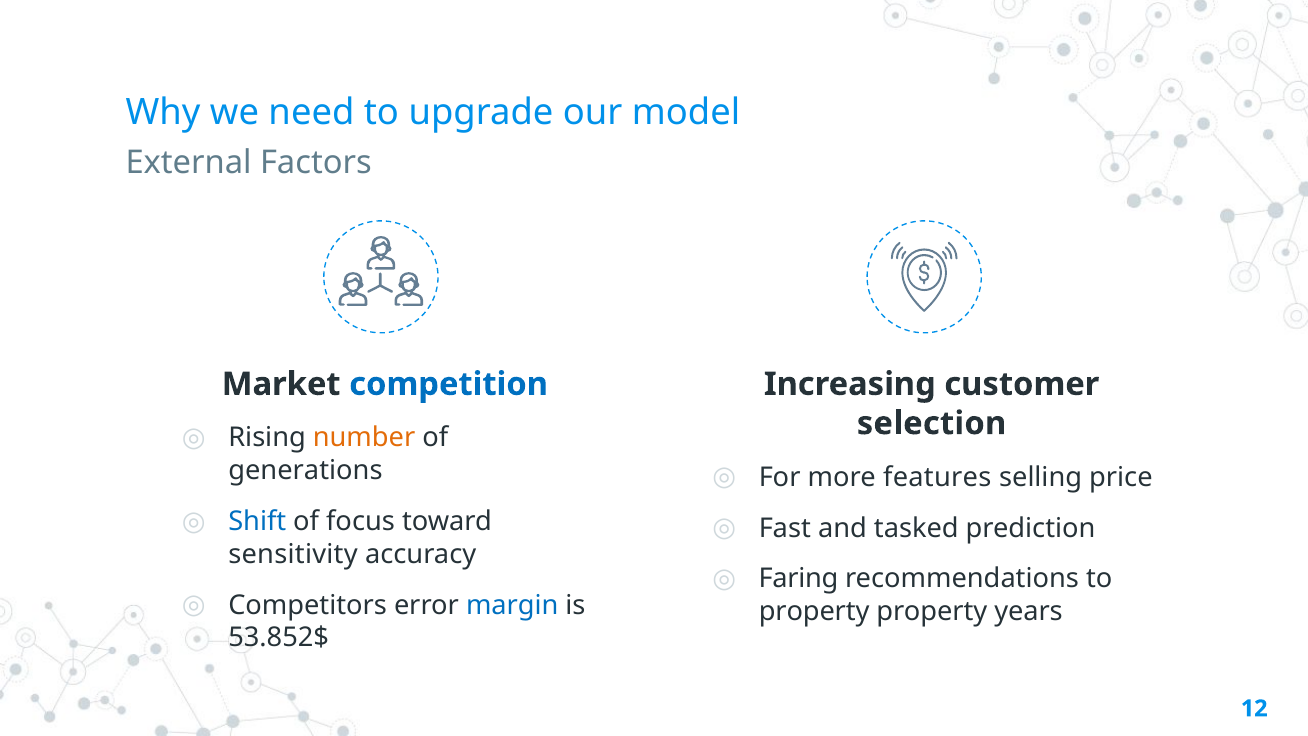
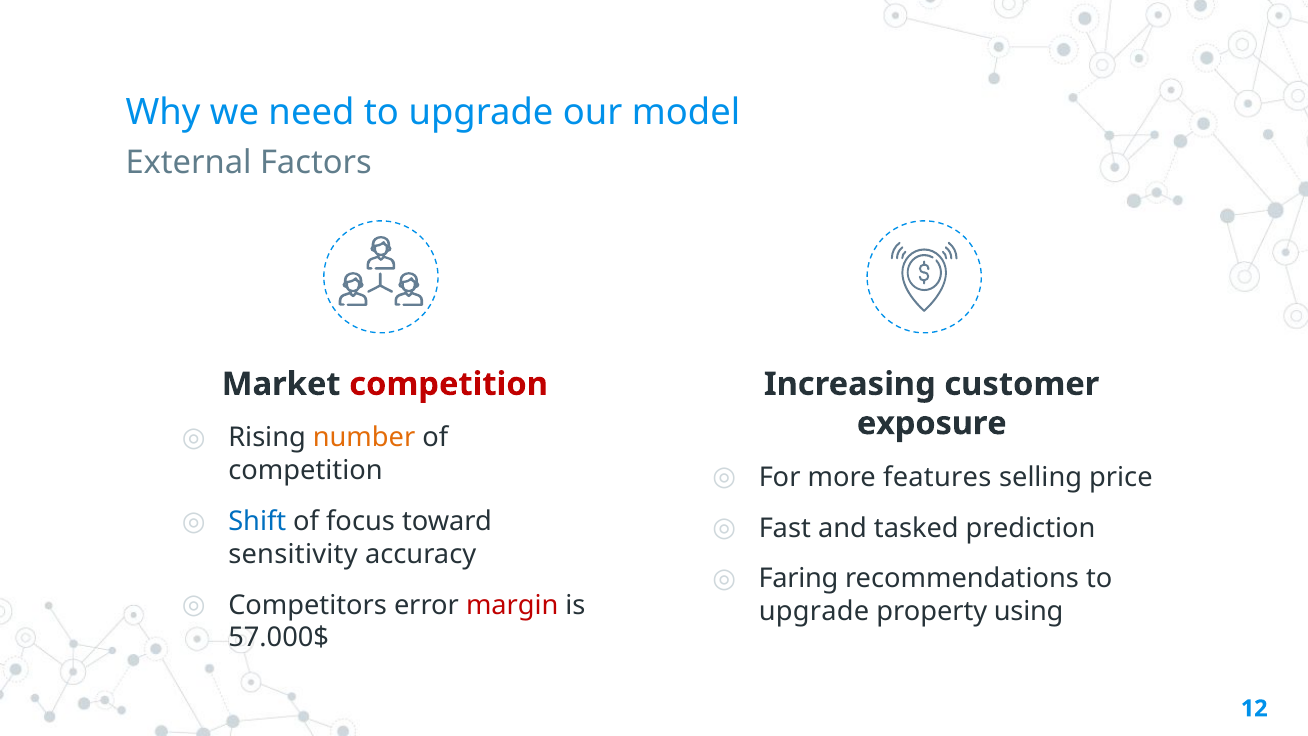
competition colour: blue -> red (449, 384)
selection: selection -> exposure (932, 423)
generations: generations -> competition (305, 470)
margin colour: blue -> red (512, 605)
property: property -> upgrade (814, 611)
years: years -> using (1029, 611)
53.852$: 53.852$ -> 57.000$ (279, 638)
